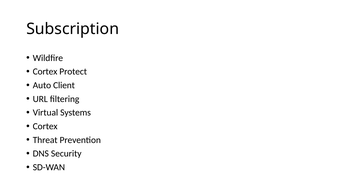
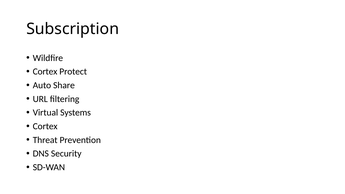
Client: Client -> Share (64, 85)
